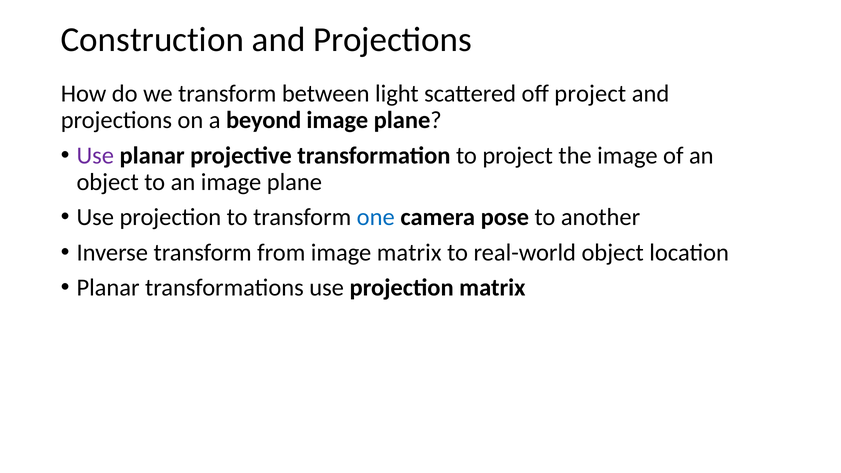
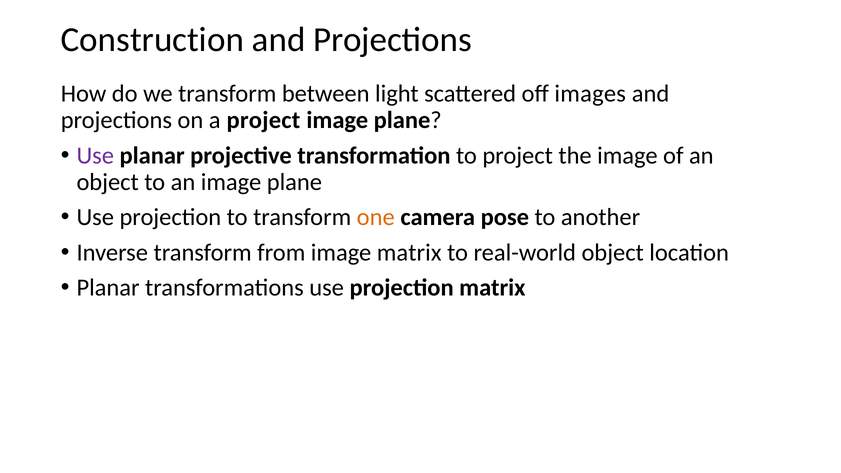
off project: project -> images (590, 94)
a beyond: beyond -> project (263, 120)
one colour: blue -> orange (376, 217)
